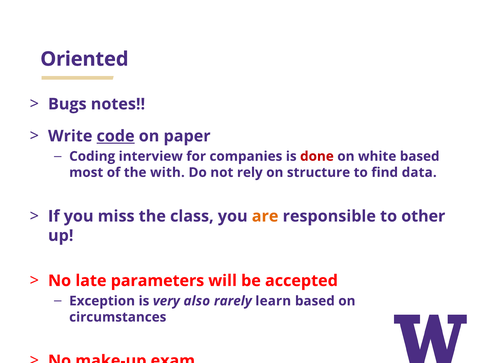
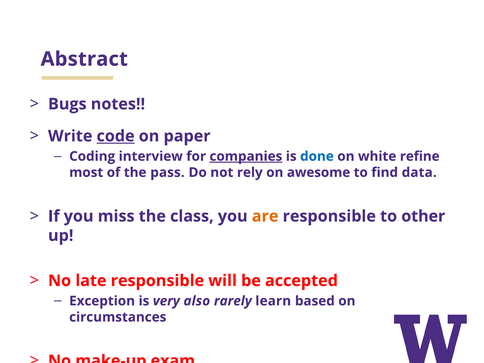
Oriented: Oriented -> Abstract (84, 59)
companies underline: none -> present (246, 156)
done colour: red -> blue (317, 156)
white based: based -> refine (420, 156)
with: with -> pass (167, 172)
structure: structure -> awesome (319, 172)
late parameters: parameters -> responsible (157, 281)
